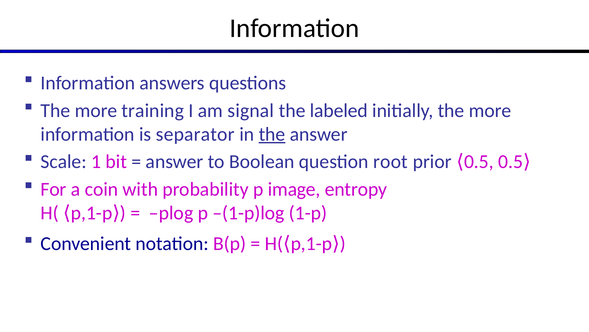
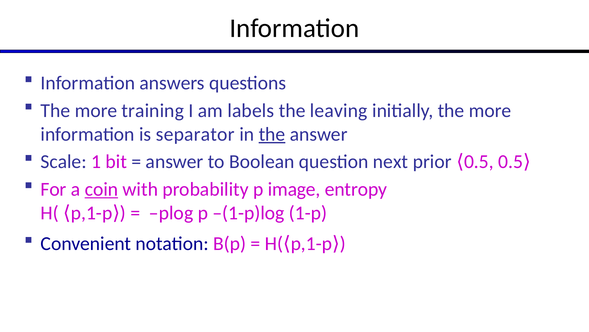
signal: signal -> labels (251, 110)
labeled: labeled -> leaving (339, 110)
root: root -> next (391, 161)
coin underline: none -> present (101, 189)
